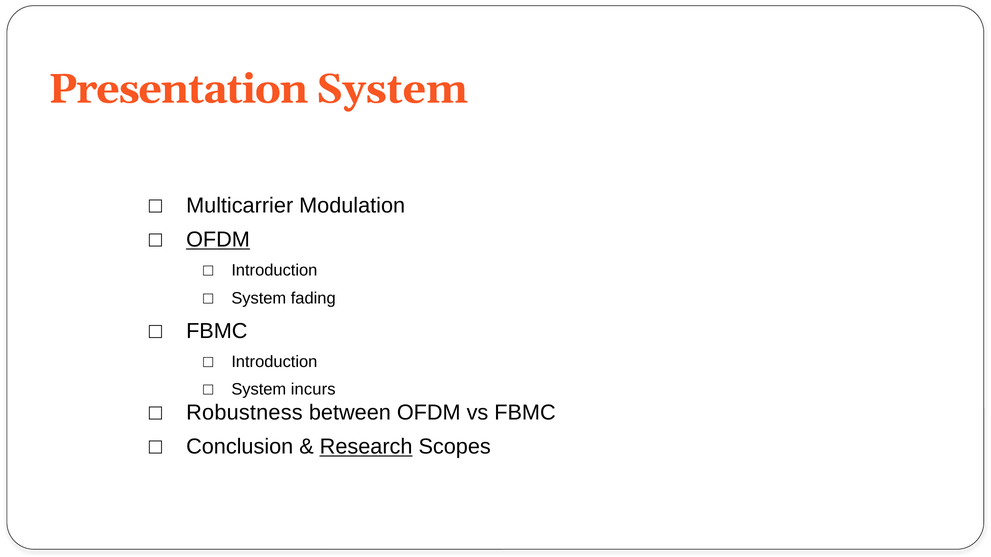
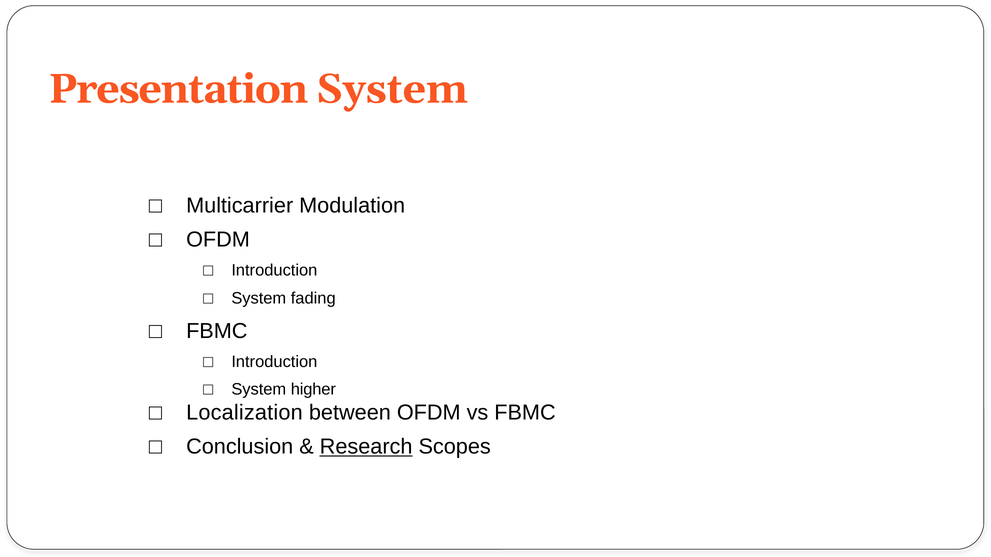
OFDM underline: present -> none (218, 240)
incurs: incurs -> higher (313, 390)
Robustness: Robustness -> Localization (244, 413)
